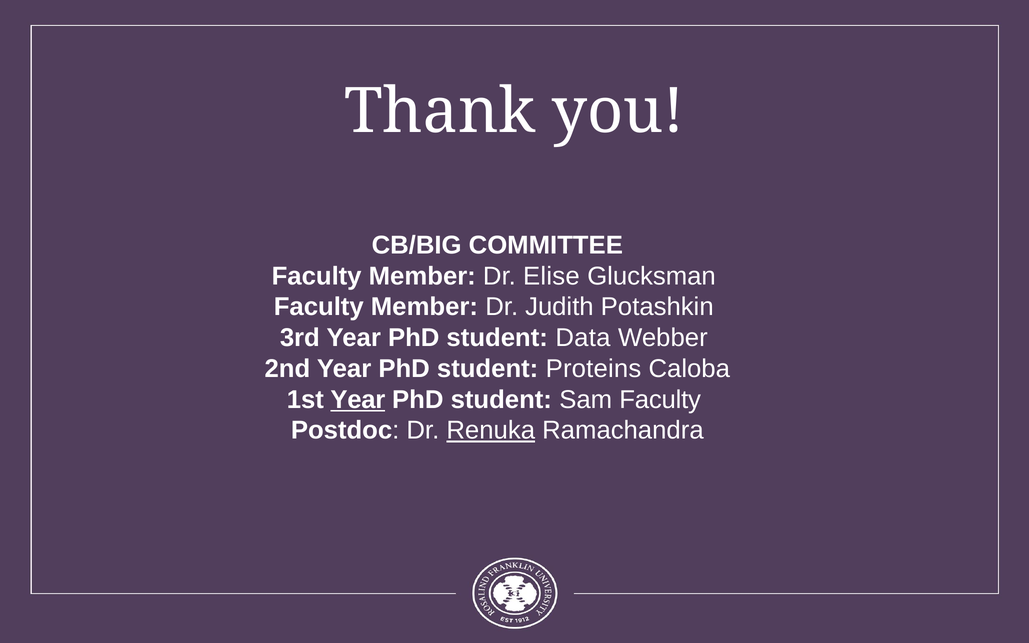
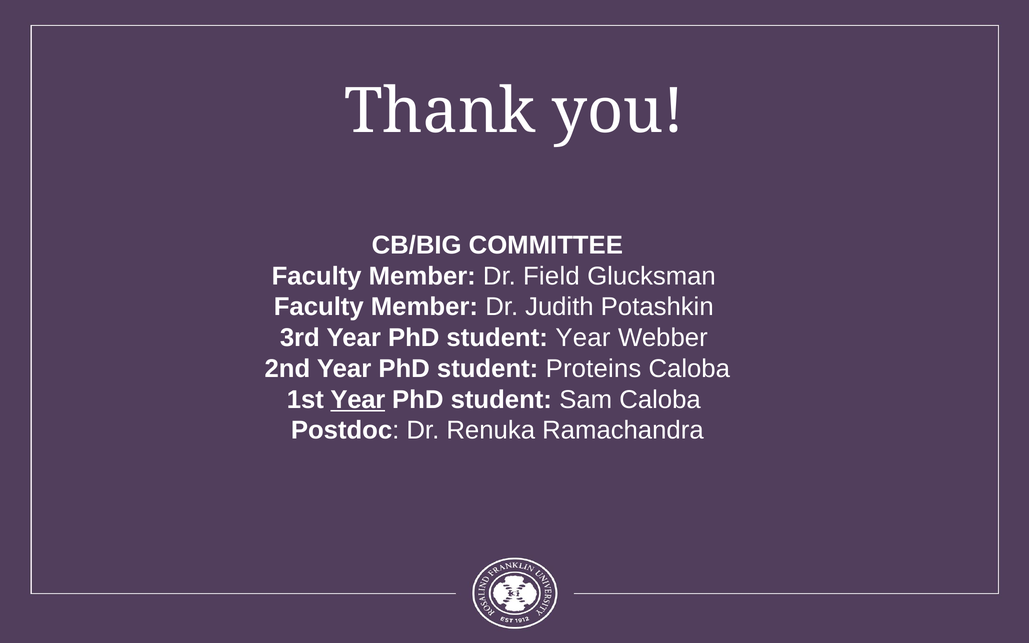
Elise: Elise -> Field (551, 276)
student Data: Data -> Year (583, 338)
Sam Faculty: Faculty -> Caloba (660, 400)
Renuka underline: present -> none (491, 431)
